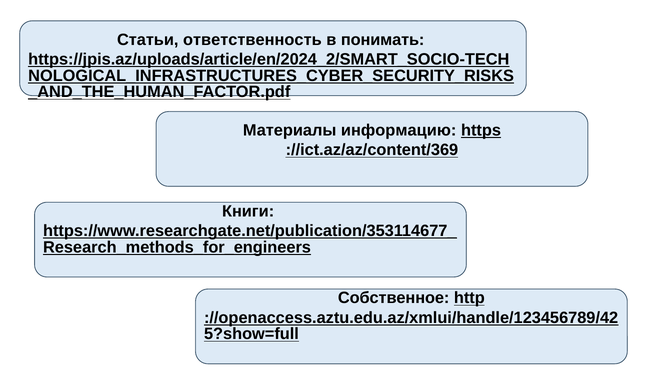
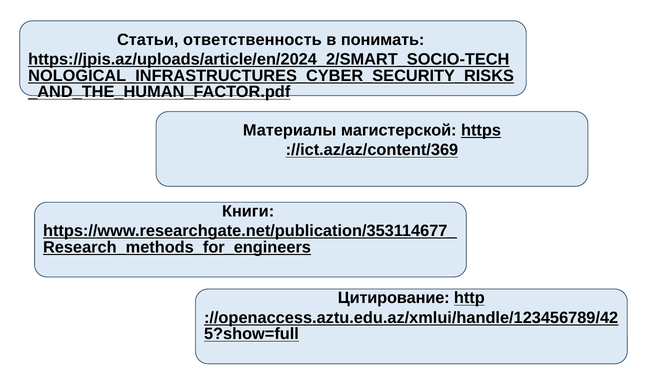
информацию: информацию -> магистерской (399, 130)
Собственное: Собственное -> Цитирование (394, 298)
